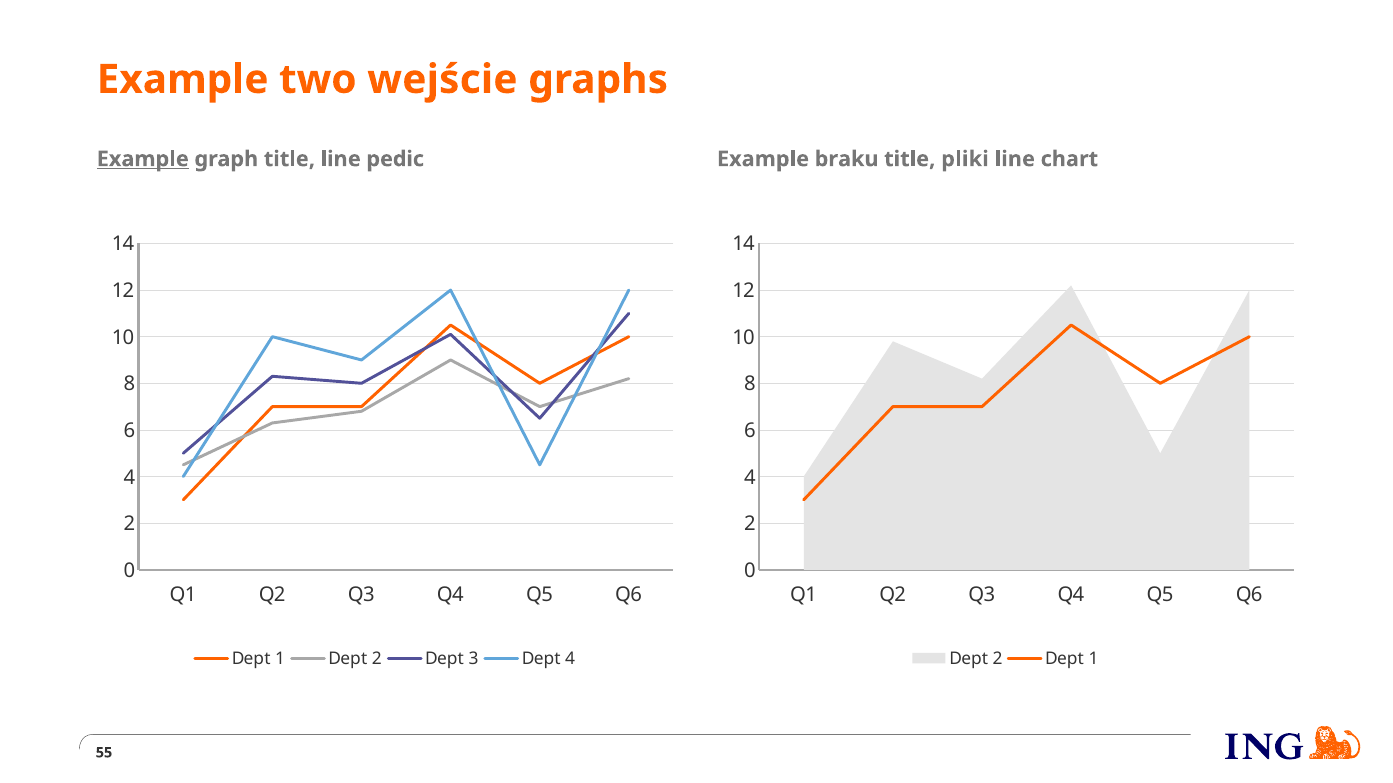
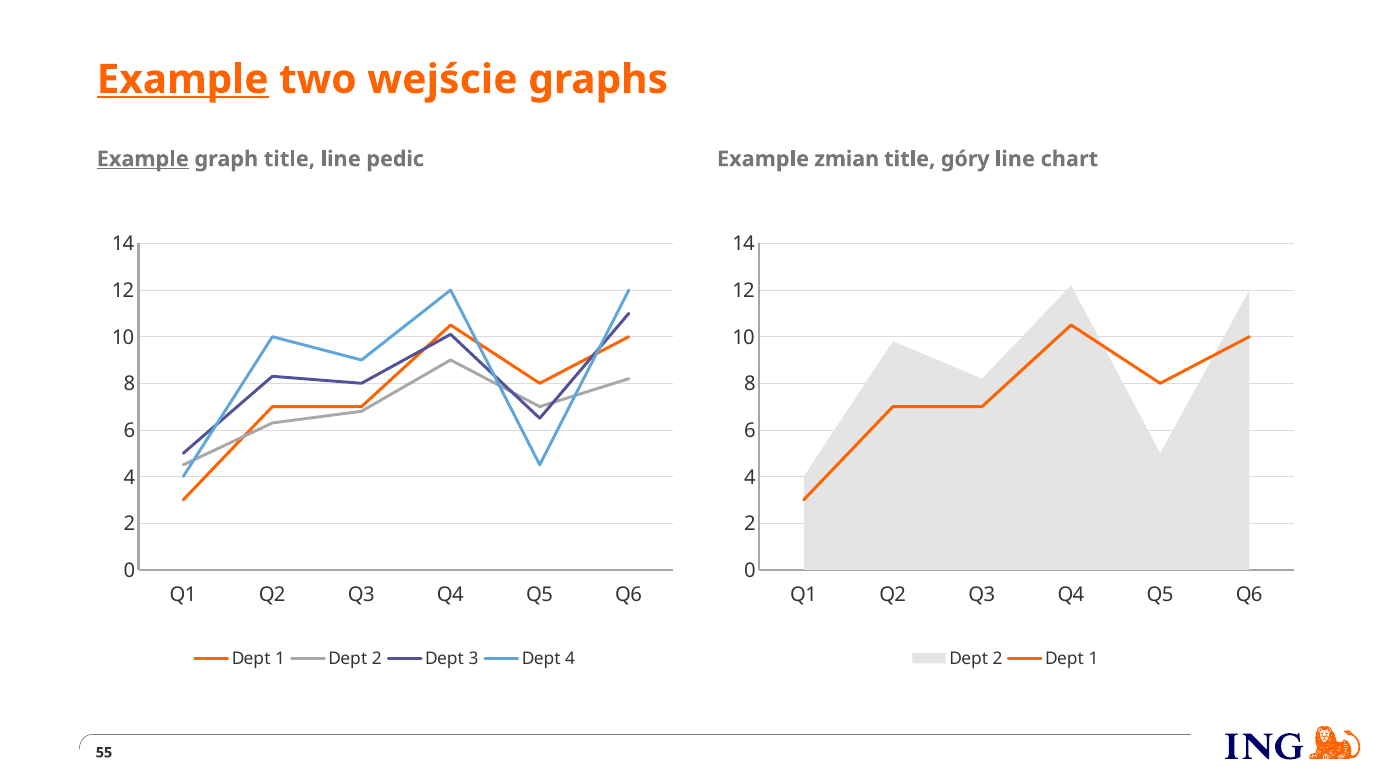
Example underline: none -> present (183, 80)
braku: braku -> zmian (847, 159)
pliki: pliki -> góry (965, 159)
